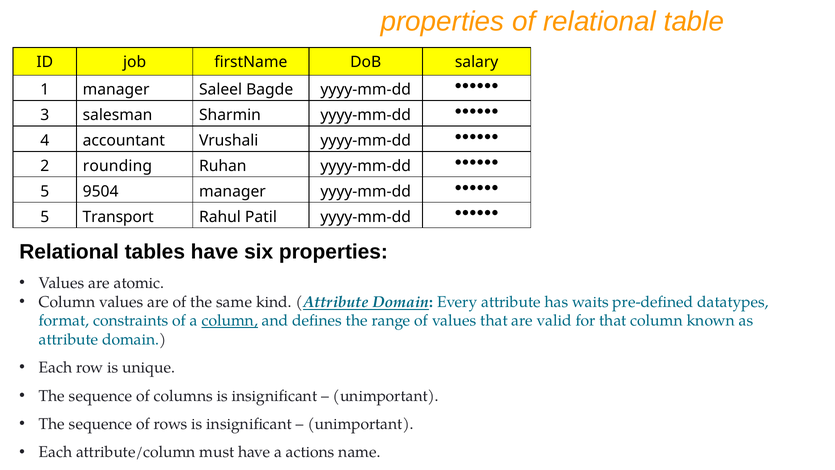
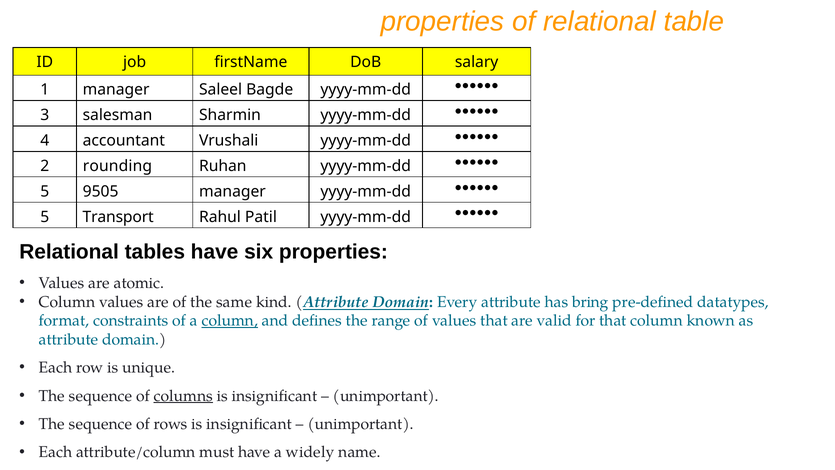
9504: 9504 -> 9505 (101, 191)
waits: waits -> bring (590, 302)
columns underline: none -> present (183, 396)
actions: actions -> widely (310, 452)
